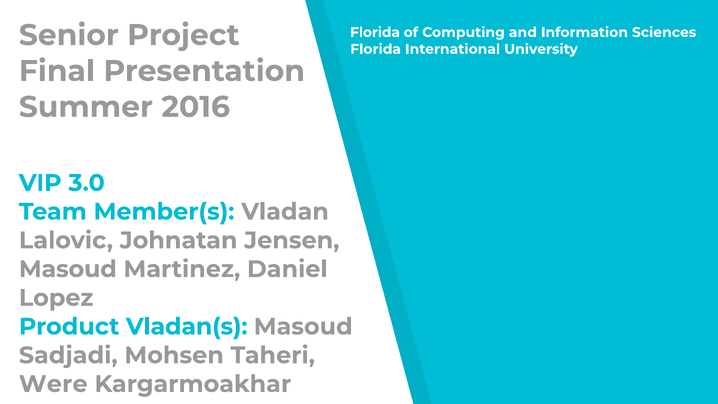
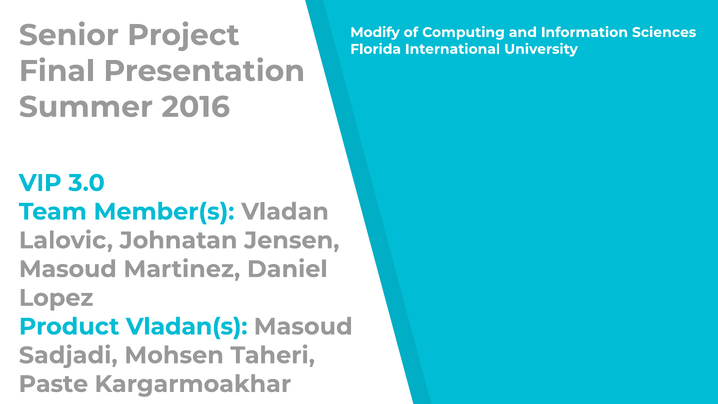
Florida: Florida -> Modify (375, 32)
Were: Were -> Paste (53, 384)
